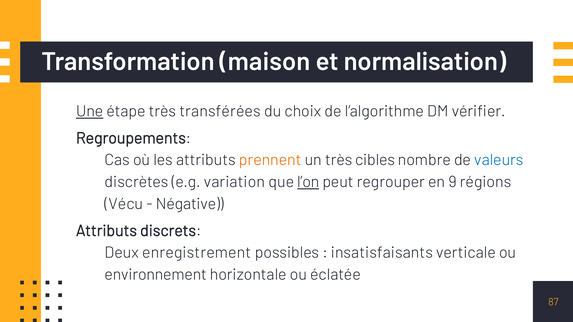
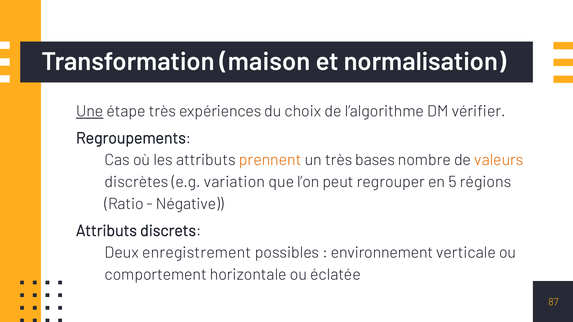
transférées: transférées -> expériences (220, 112)
cibles: cibles -> bases (375, 160)
valeurs colour: blue -> orange (499, 160)
l’on underline: present -> none (308, 182)
9: 9 -> 5 (452, 182)
Vécu: Vécu -> Ratio (124, 204)
insatisfaisants: insatisfaisants -> environnement (382, 253)
environnement: environnement -> comportement (156, 275)
